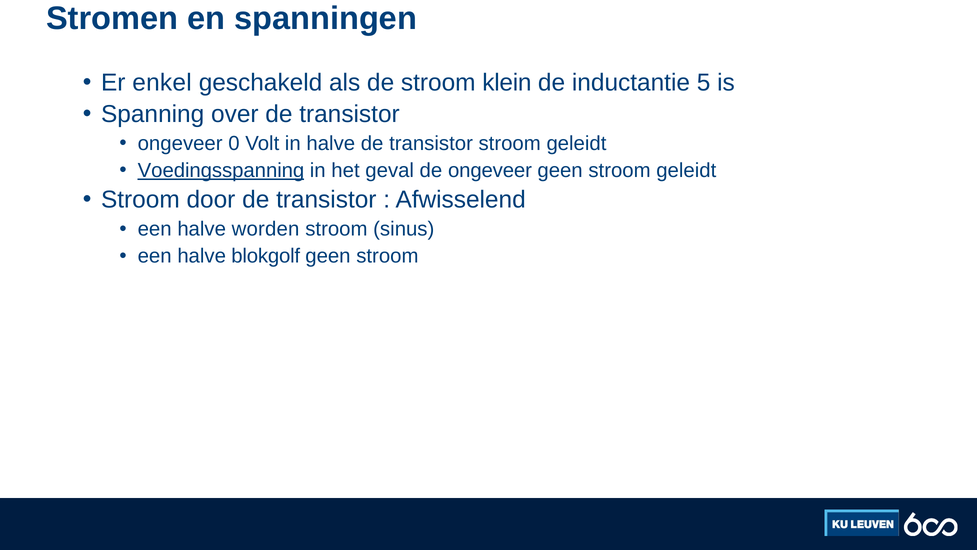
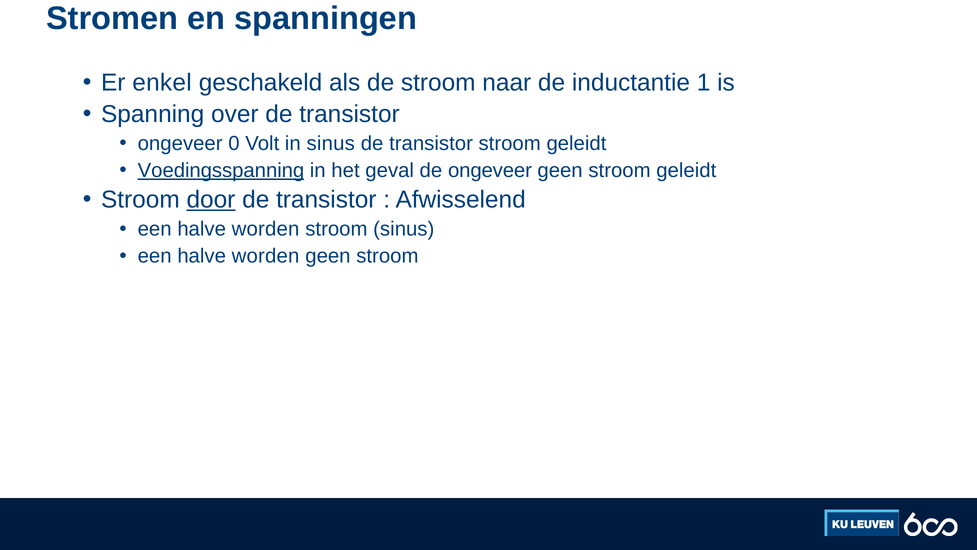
klein: klein -> naar (507, 83)
5: 5 -> 1 (704, 83)
in halve: halve -> sinus (331, 143)
door underline: none -> present (211, 200)
blokgolf: blokgolf -> worden (266, 256)
